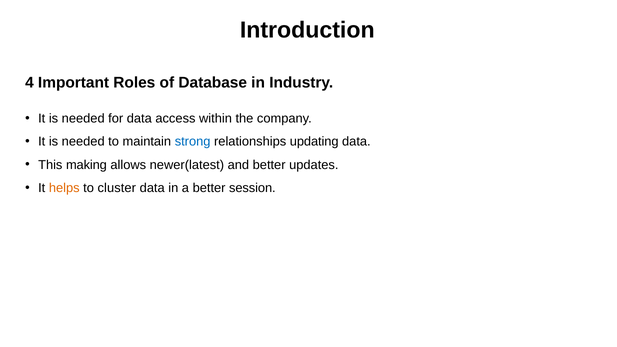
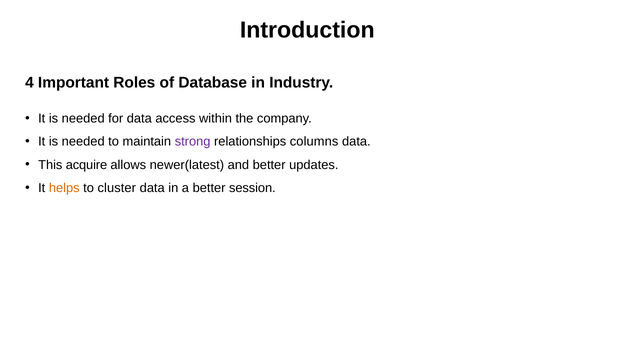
strong colour: blue -> purple (193, 142)
updating: updating -> columns (314, 142)
making: making -> acquire (86, 165)
